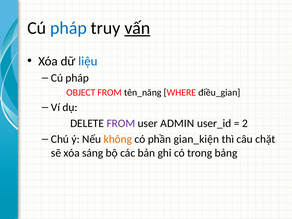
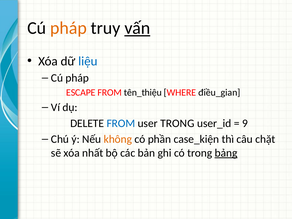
pháp colour: blue -> orange (68, 28)
OBJECT: OBJECT -> ESCAPE (81, 92)
tên_năng: tên_năng -> tên_thiệu (143, 92)
FROM colour: purple -> blue (121, 123)
user ADMIN: ADMIN -> TRONG (177, 123)
2: 2 -> 9 (245, 123)
gian_kiện: gian_kiện -> case_kiện (196, 139)
sáng: sáng -> nhất (93, 153)
bảng underline: none -> present (226, 153)
